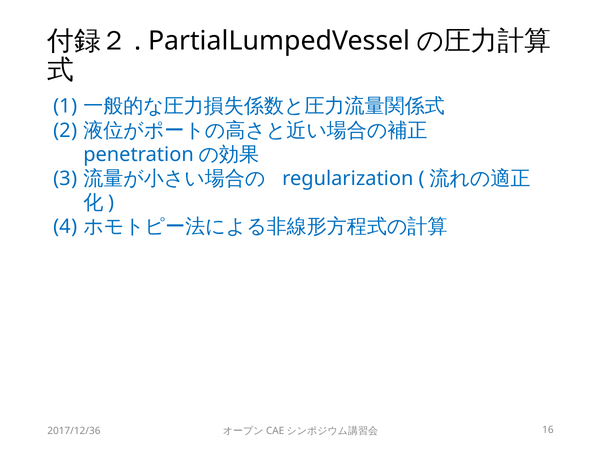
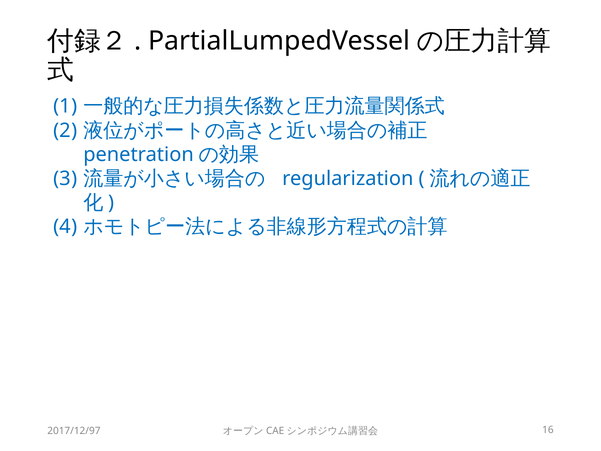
2017/12/36: 2017/12/36 -> 2017/12/97 (74, 430)
